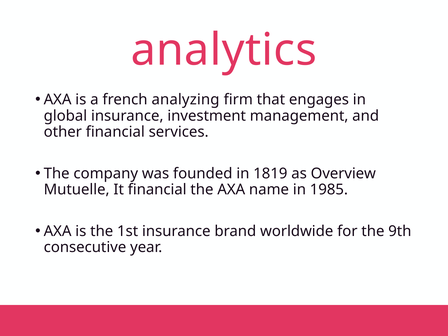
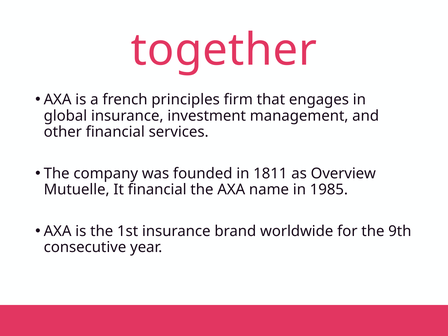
analytics: analytics -> together (224, 50)
analyzing: analyzing -> principles (186, 100)
1819: 1819 -> 1811 (270, 173)
